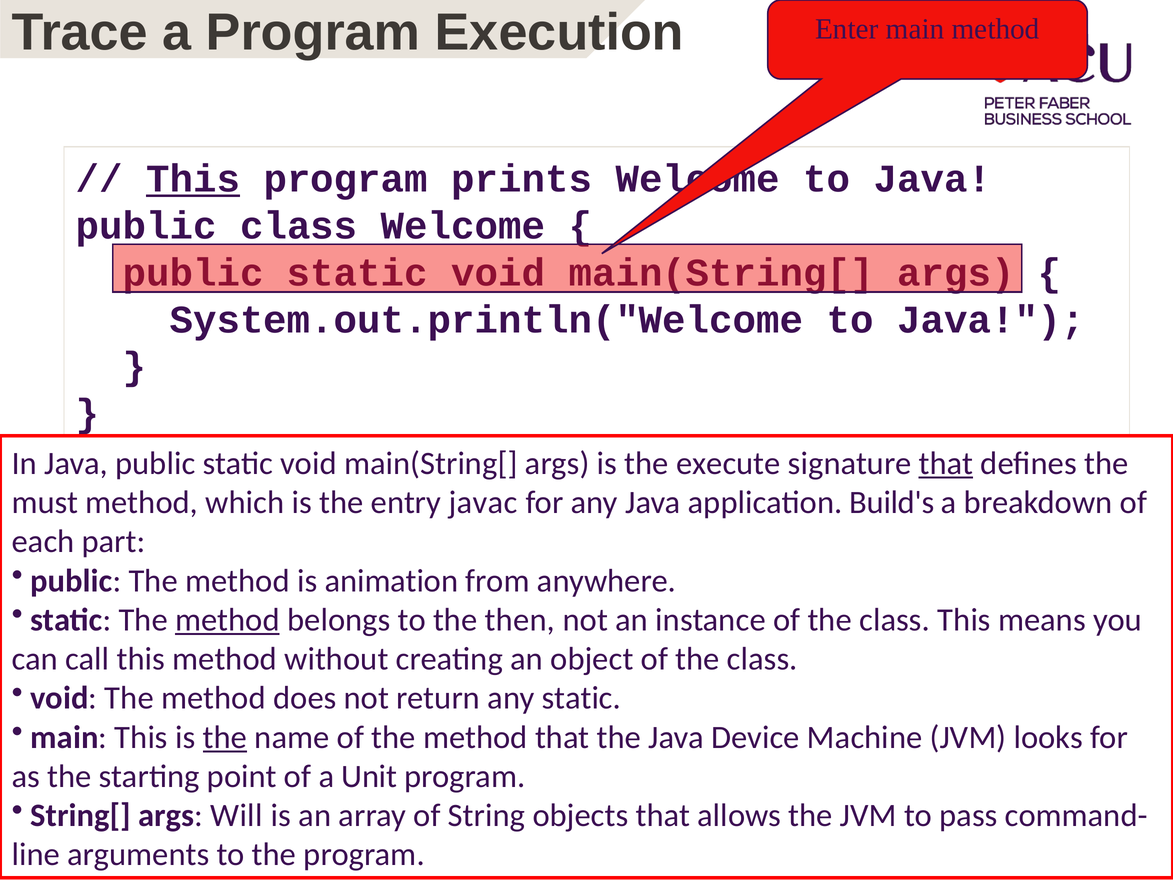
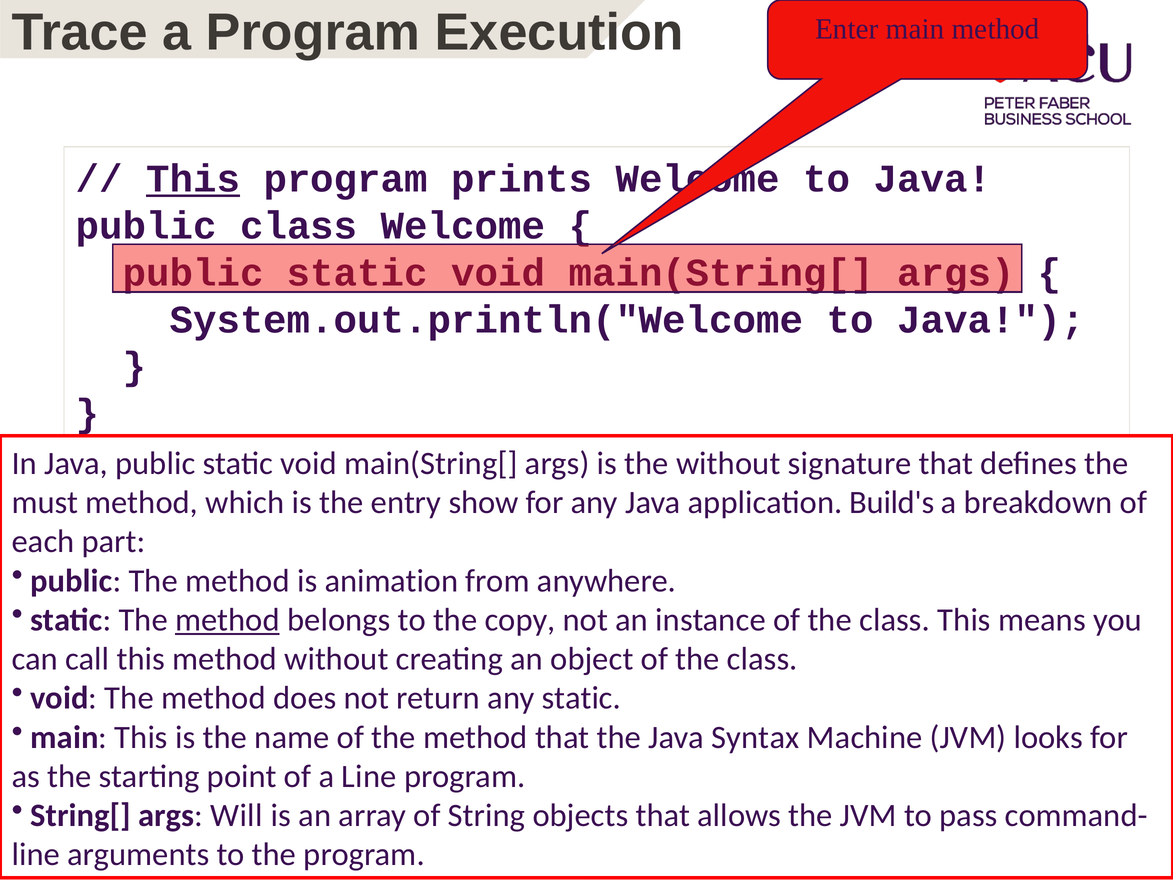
the execute: execute -> without (728, 463)
that underline: present -> none (946, 463)
javac: javac -> show (483, 502)
then: then -> copy (520, 620)
the underline: present -> none (225, 737)
Device: Device -> Syntax (755, 737)
a Unit: Unit -> Line (369, 776)
